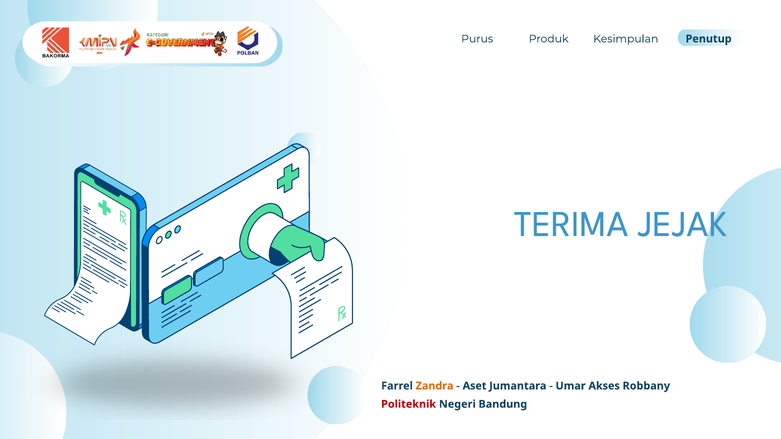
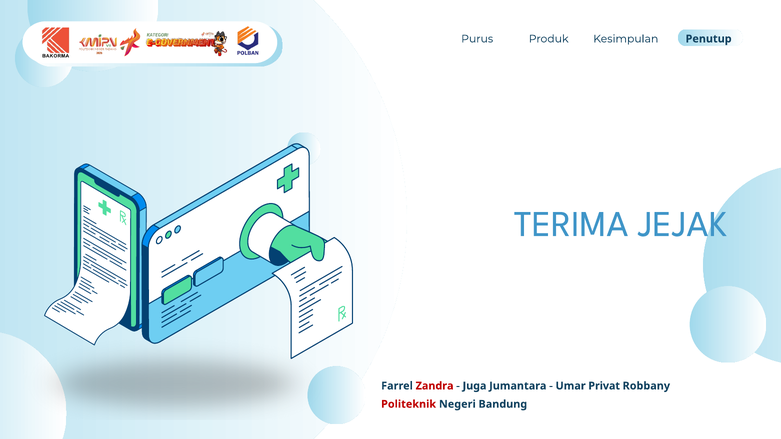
Zandra colour: orange -> red (435, 386)
Aset: Aset -> Juga (475, 386)
Akses: Akses -> Privat (604, 386)
